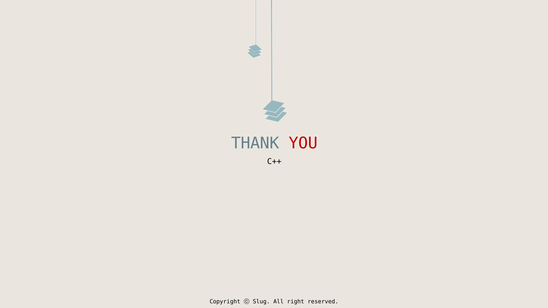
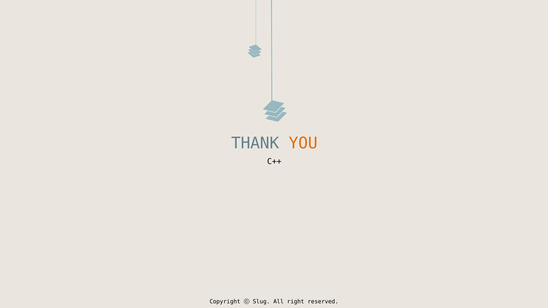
YOU colour: red -> orange (303, 143)
